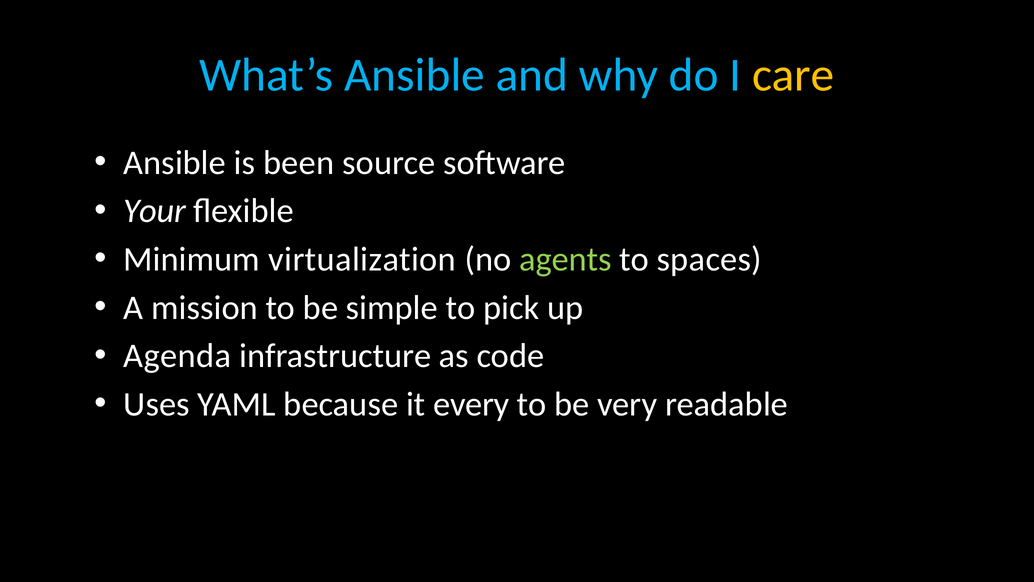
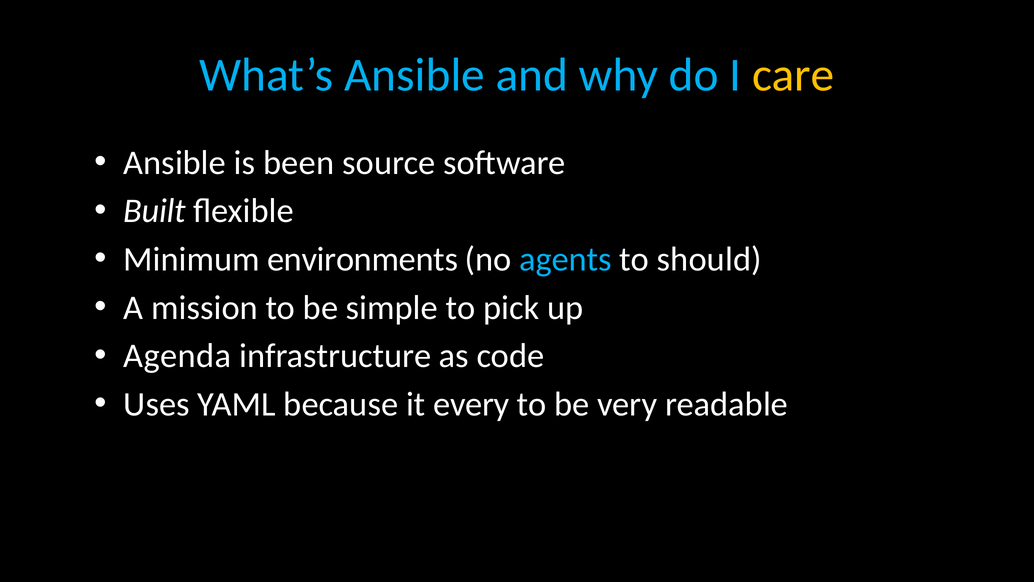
Your: Your -> Built (154, 211)
virtualization: virtualization -> environments (363, 259)
agents colour: light green -> light blue (566, 259)
spaces: spaces -> should (709, 259)
